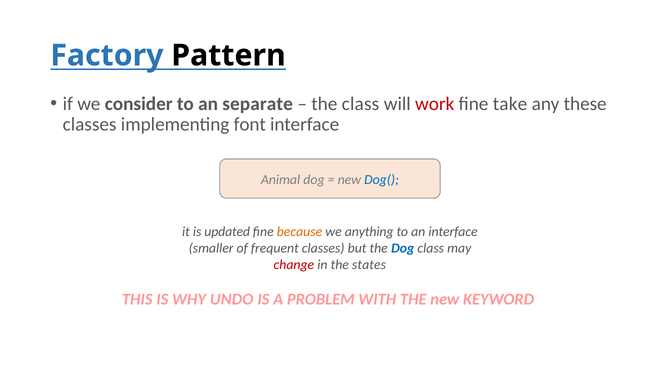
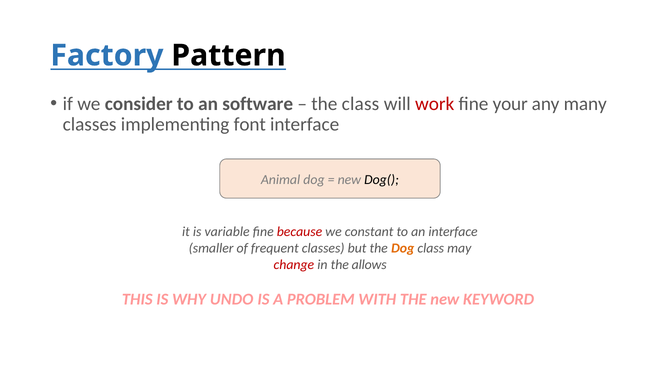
separate: separate -> software (258, 104)
take: take -> your (510, 104)
these: these -> many (585, 104)
Dog( colour: blue -> black (382, 180)
updated: updated -> variable (227, 232)
because colour: orange -> red (299, 232)
anything: anything -> constant (369, 232)
Dog colour: blue -> orange (403, 248)
states: states -> allows (369, 265)
